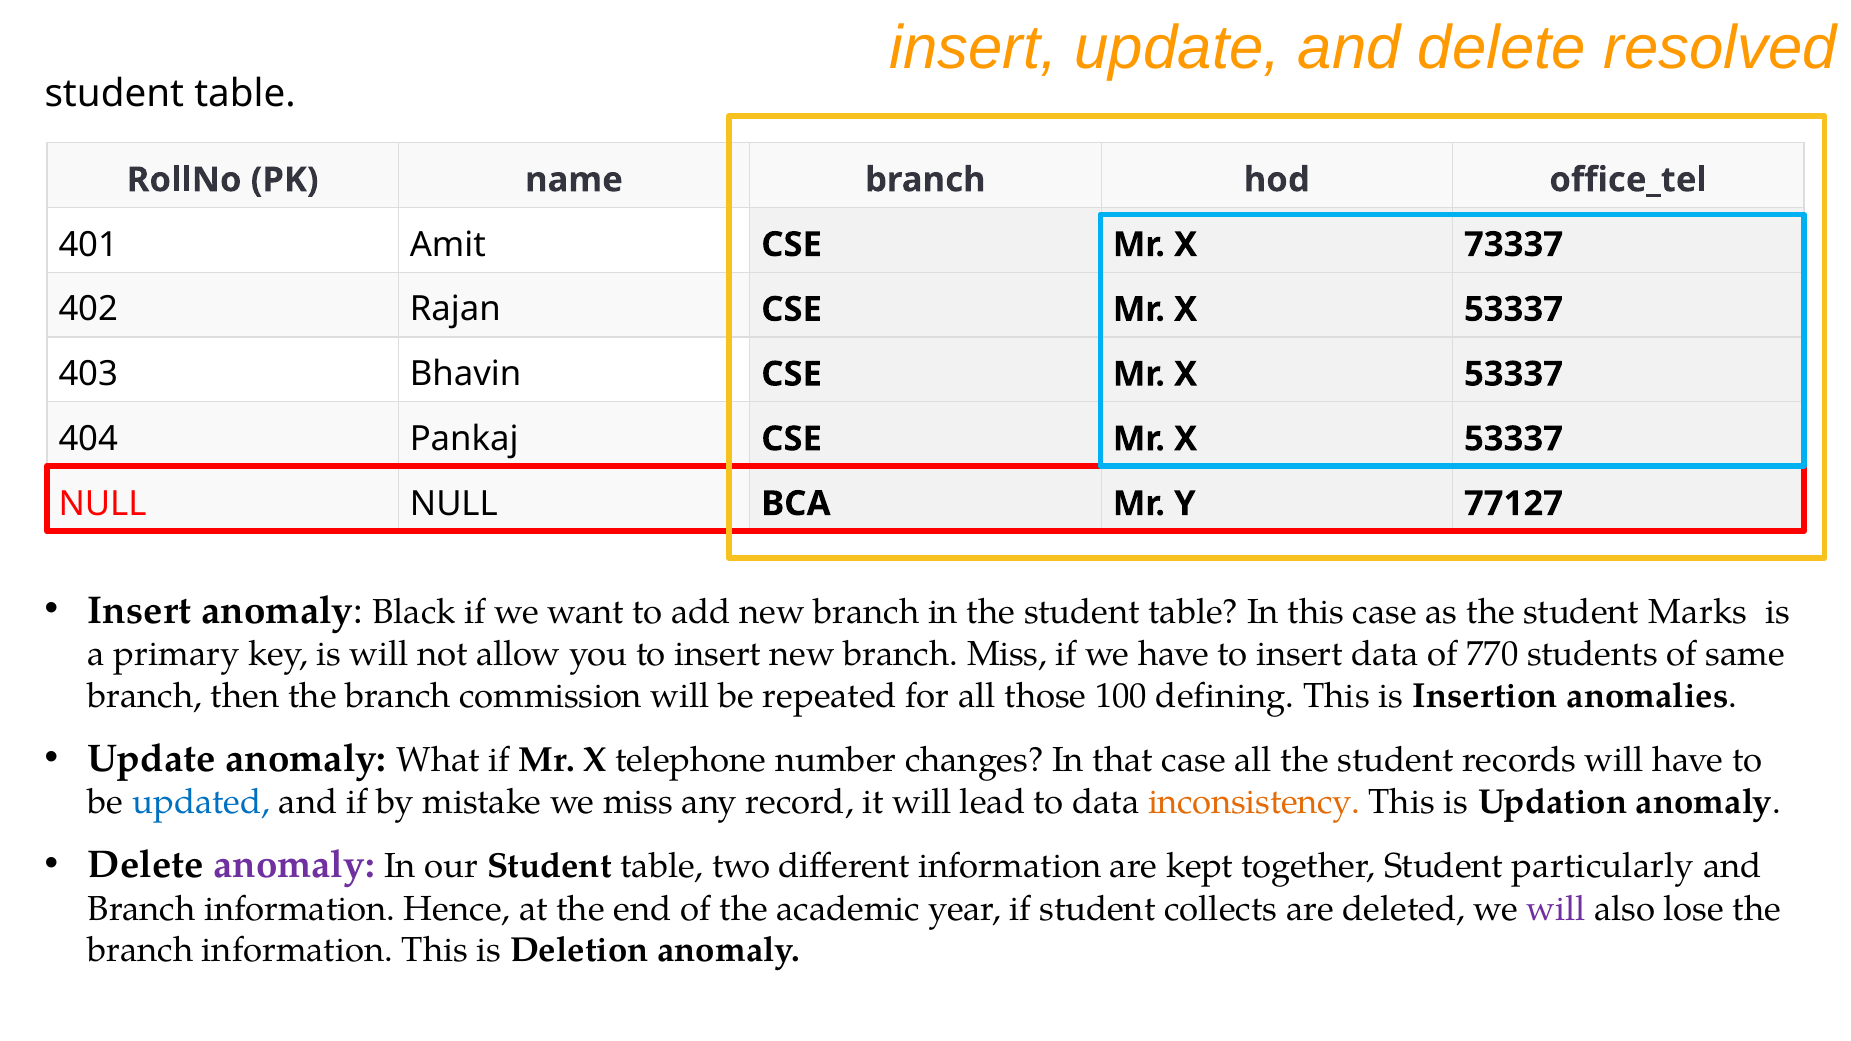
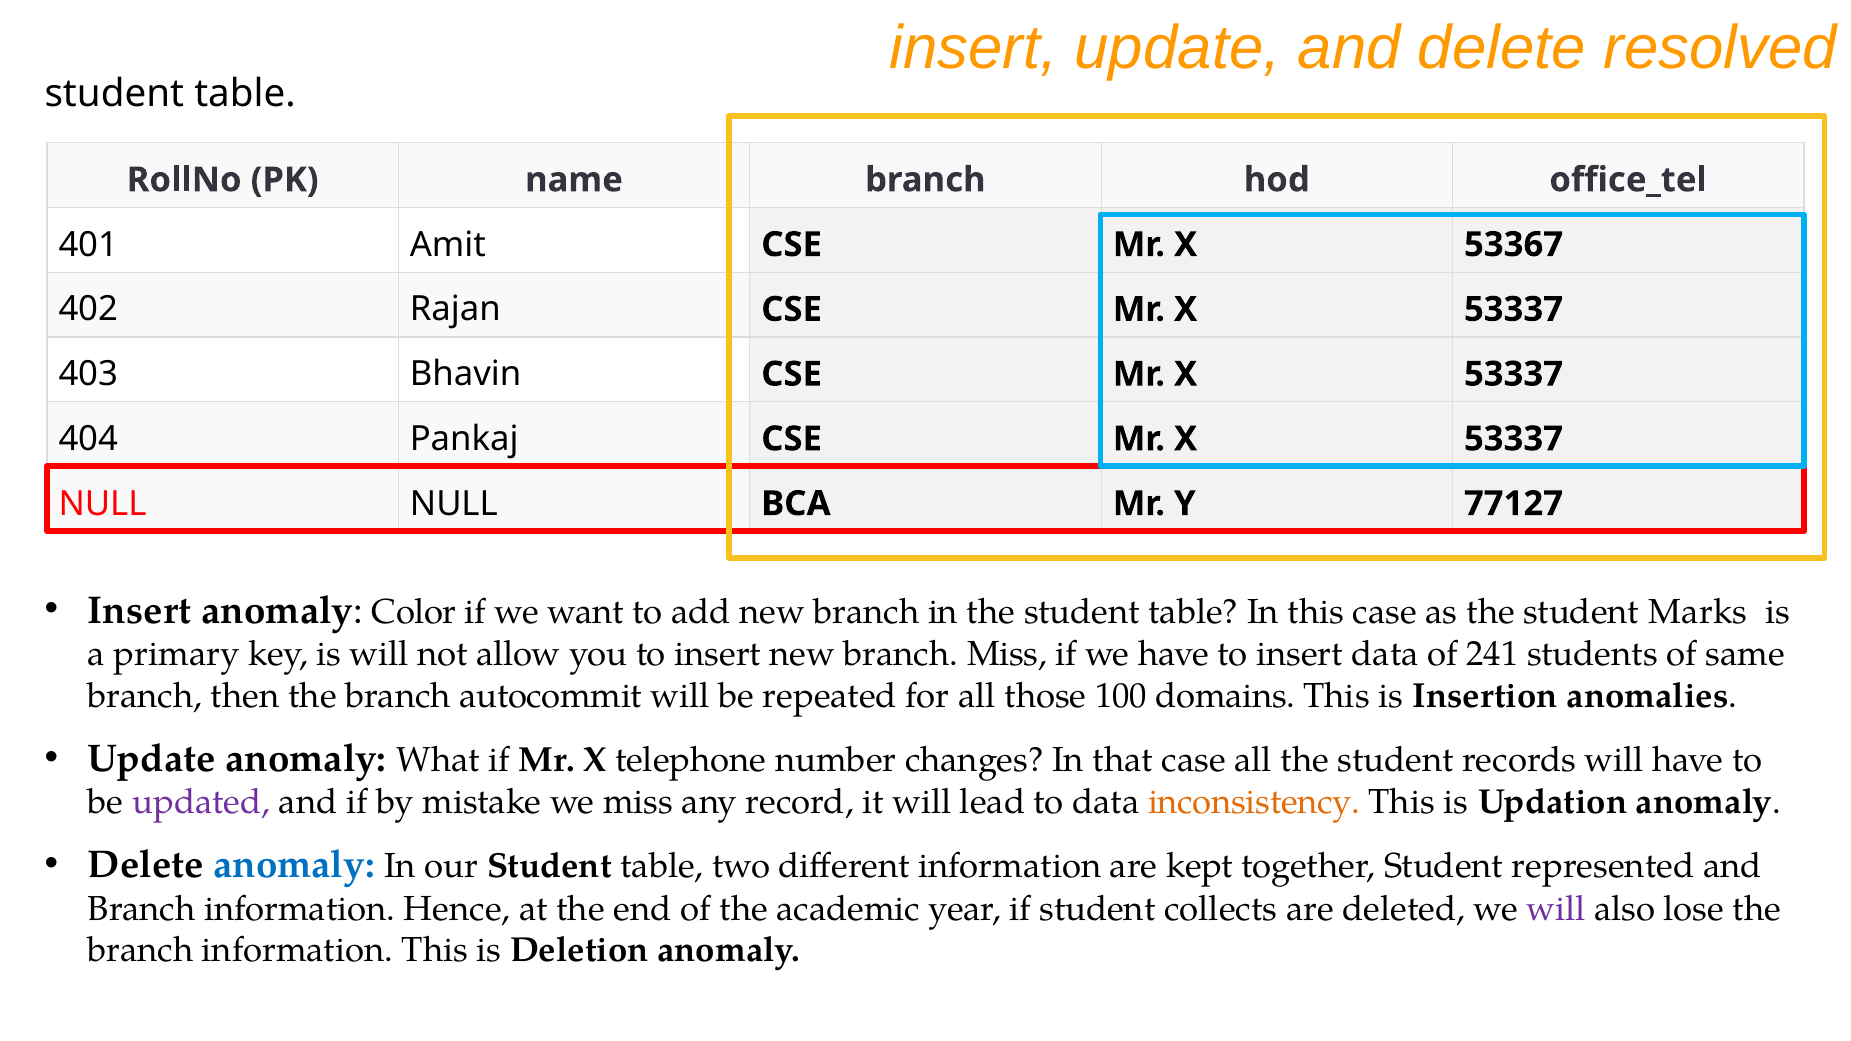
73337: 73337 -> 53367 (1514, 245)
Black: Black -> Color (414, 612)
770: 770 -> 241 (1493, 654)
commission: commission -> autocommit (551, 696)
defining: defining -> domains (1225, 696)
updated colour: blue -> purple (201, 802)
anomaly colour: purple -> blue (294, 865)
particularly: particularly -> represented (1603, 866)
